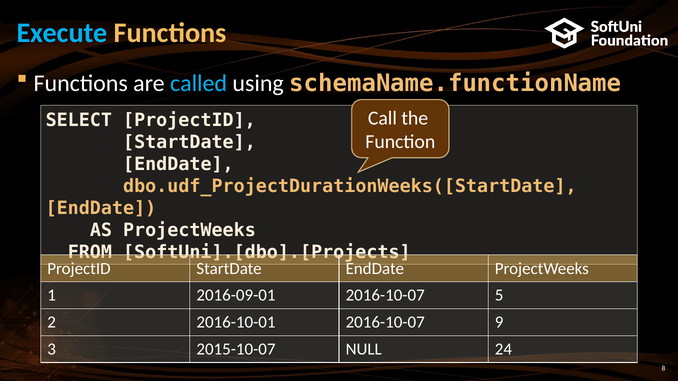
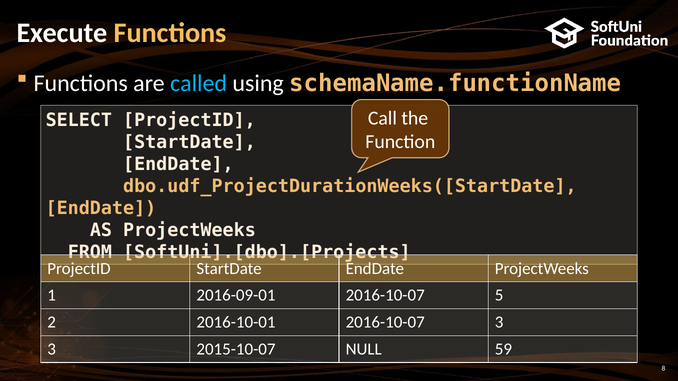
Execute colour: light blue -> white (62, 33)
2016-10-07 9: 9 -> 3 (499, 323)
24: 24 -> 59 (503, 350)
